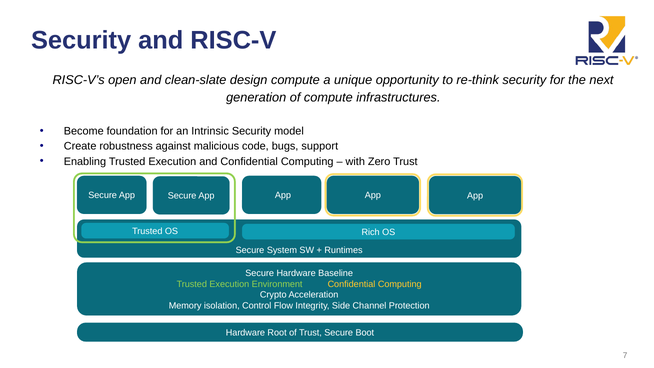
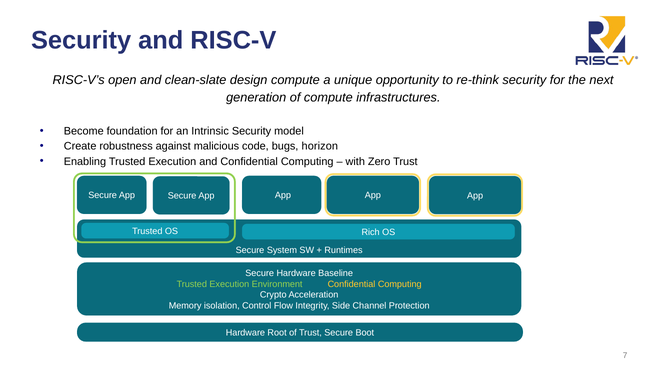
support: support -> horizon (320, 146)
